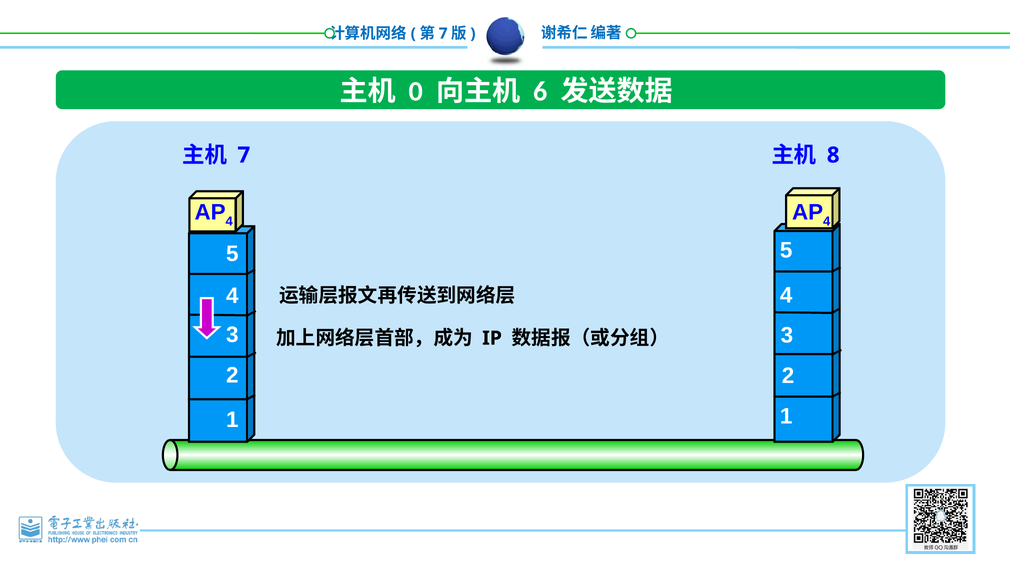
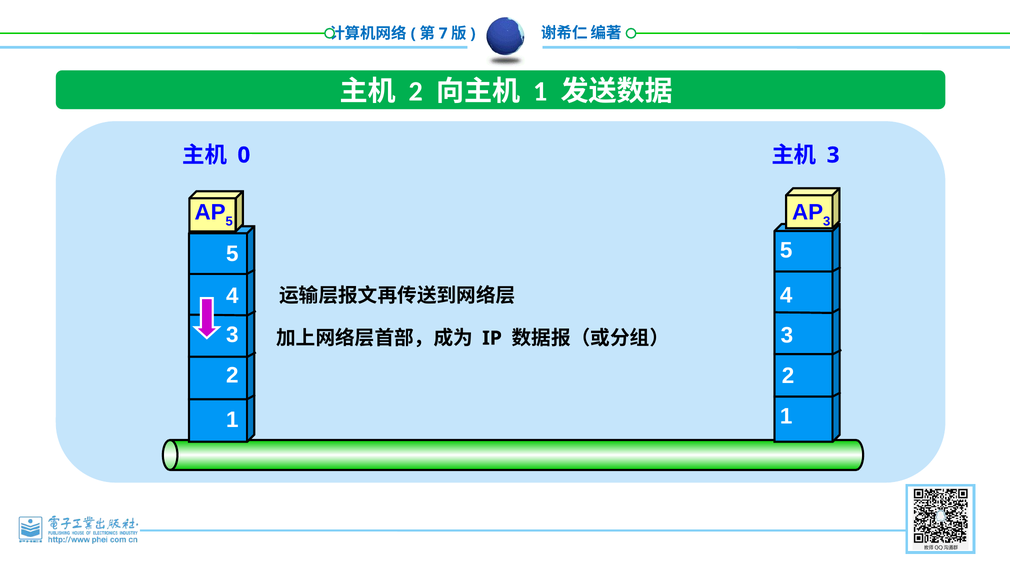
0: 0 -> 2 (416, 91)
6: 6 -> 1 (541, 91)
7: 7 -> 0 (244, 155)
8: 8 -> 3 (833, 155)
4: 4 -> 5 (229, 221)
4: 4 -> 3 (827, 221)
